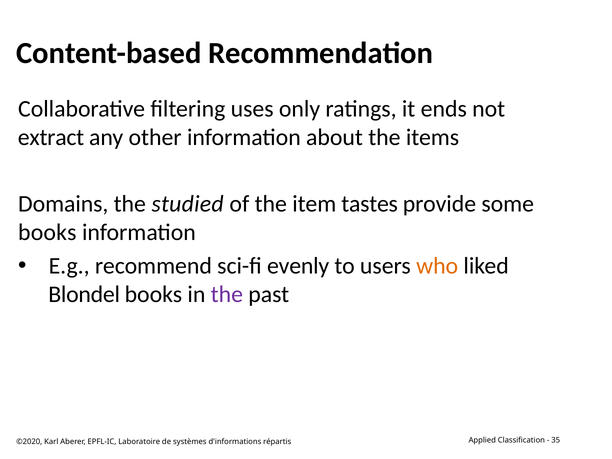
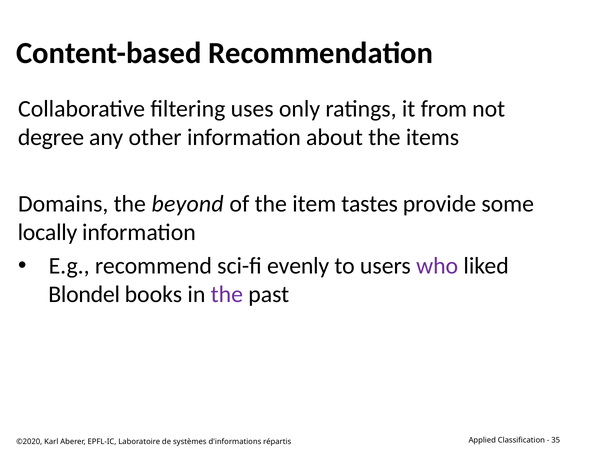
ends: ends -> from (444, 109)
extract: extract -> degree (51, 137)
studied: studied -> beyond (188, 204)
books: books -> locally (47, 233)
who colour: orange -> purple (437, 266)
